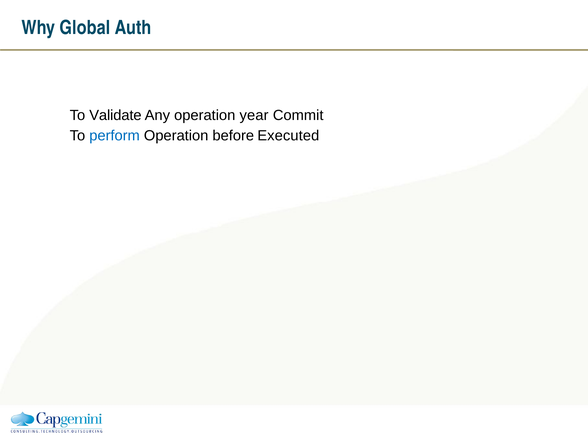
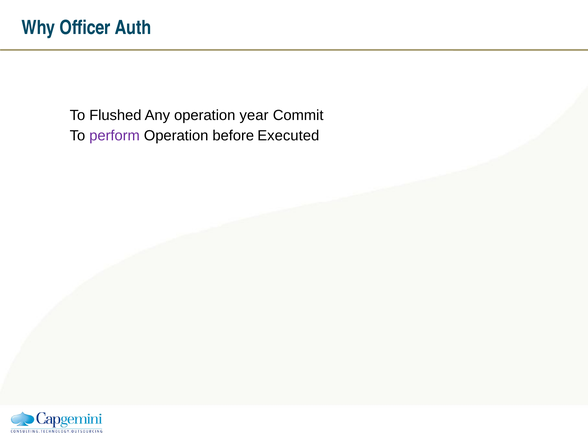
Global: Global -> Officer (85, 28)
Validate: Validate -> Flushed (115, 115)
perform colour: blue -> purple (115, 136)
